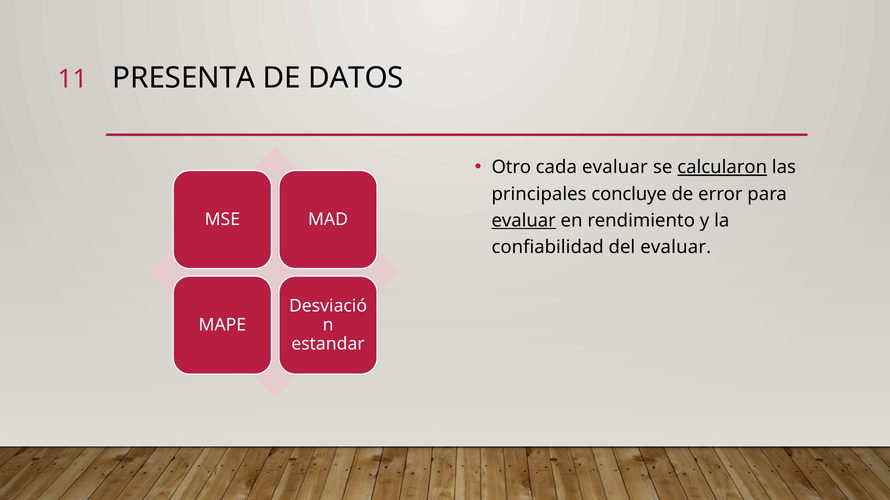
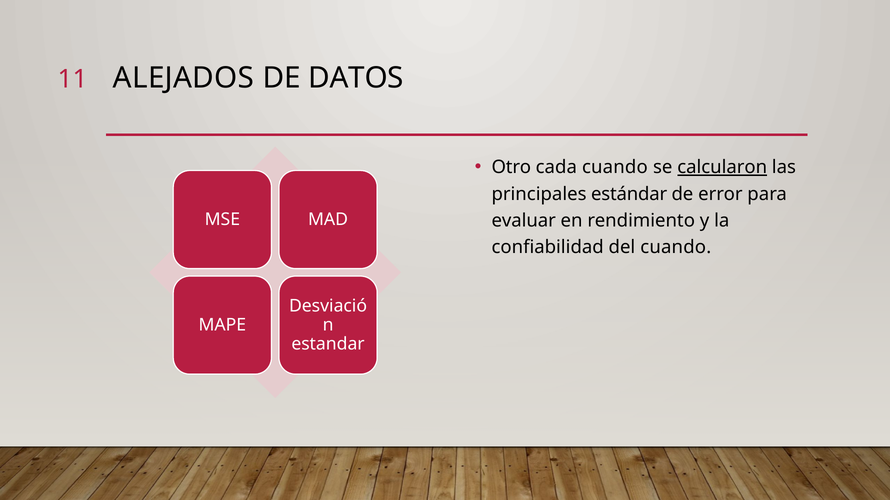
PRESENTA: PRESENTA -> ALEJADOS (184, 78)
cada evaluar: evaluar -> cuando (615, 167)
concluye: concluye -> estándar (629, 194)
evaluar underline: present -> none (524, 221)
del evaluar: evaluar -> cuando (676, 248)
